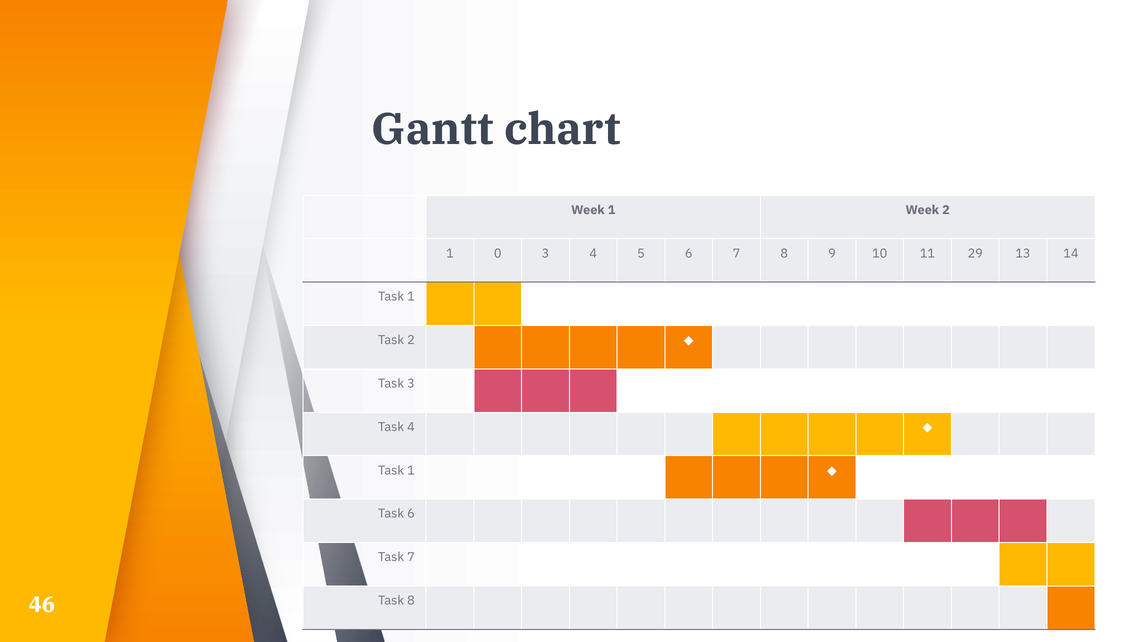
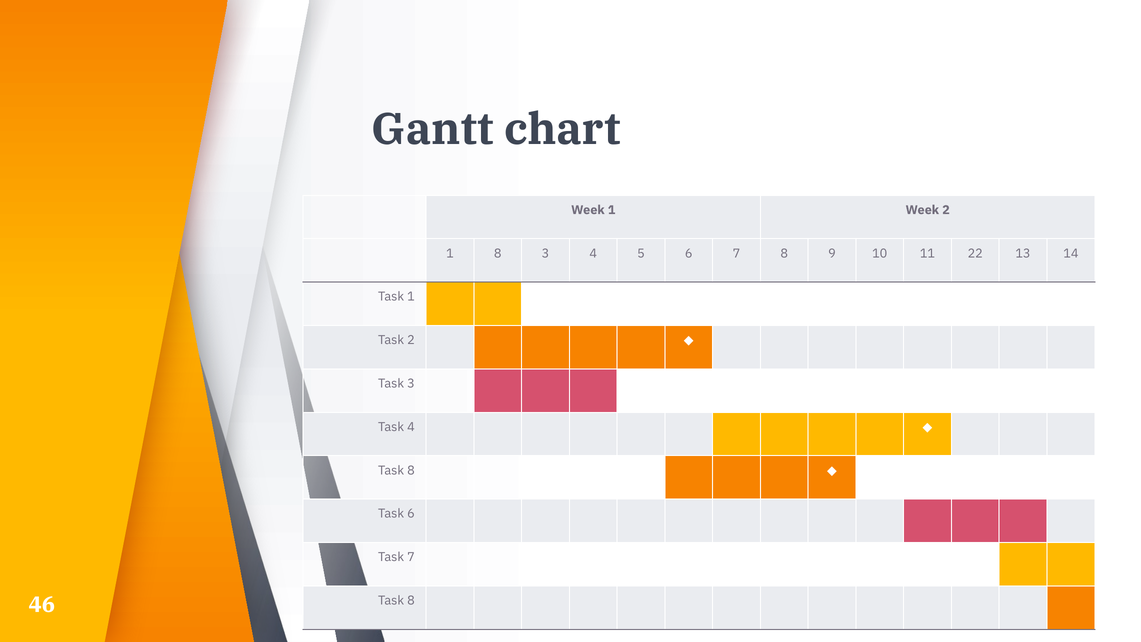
1 0: 0 -> 8 (498, 253)
29: 29 -> 22 (975, 253)
1: 1 -> 8 (411, 470)
